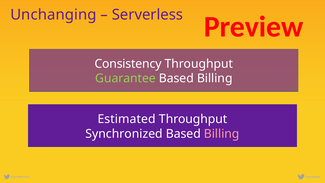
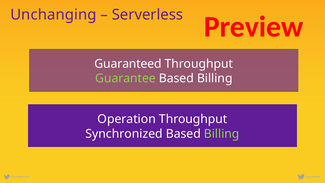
Consistency: Consistency -> Guaranteed (128, 64)
Estimated: Estimated -> Operation (127, 119)
Billing colour: pink -> light green (222, 134)
